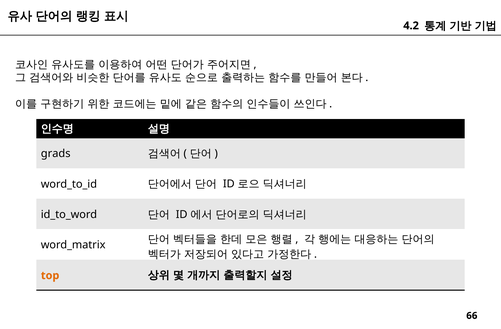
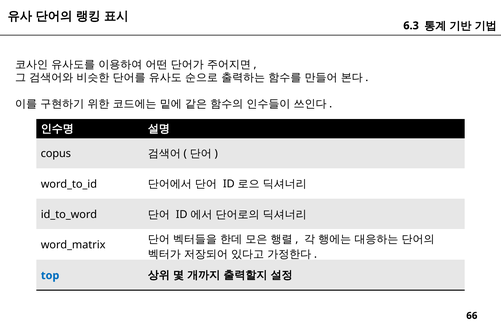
4.2: 4.2 -> 6.3 (411, 26)
grads: grads -> copus (56, 154)
top colour: orange -> blue (50, 276)
